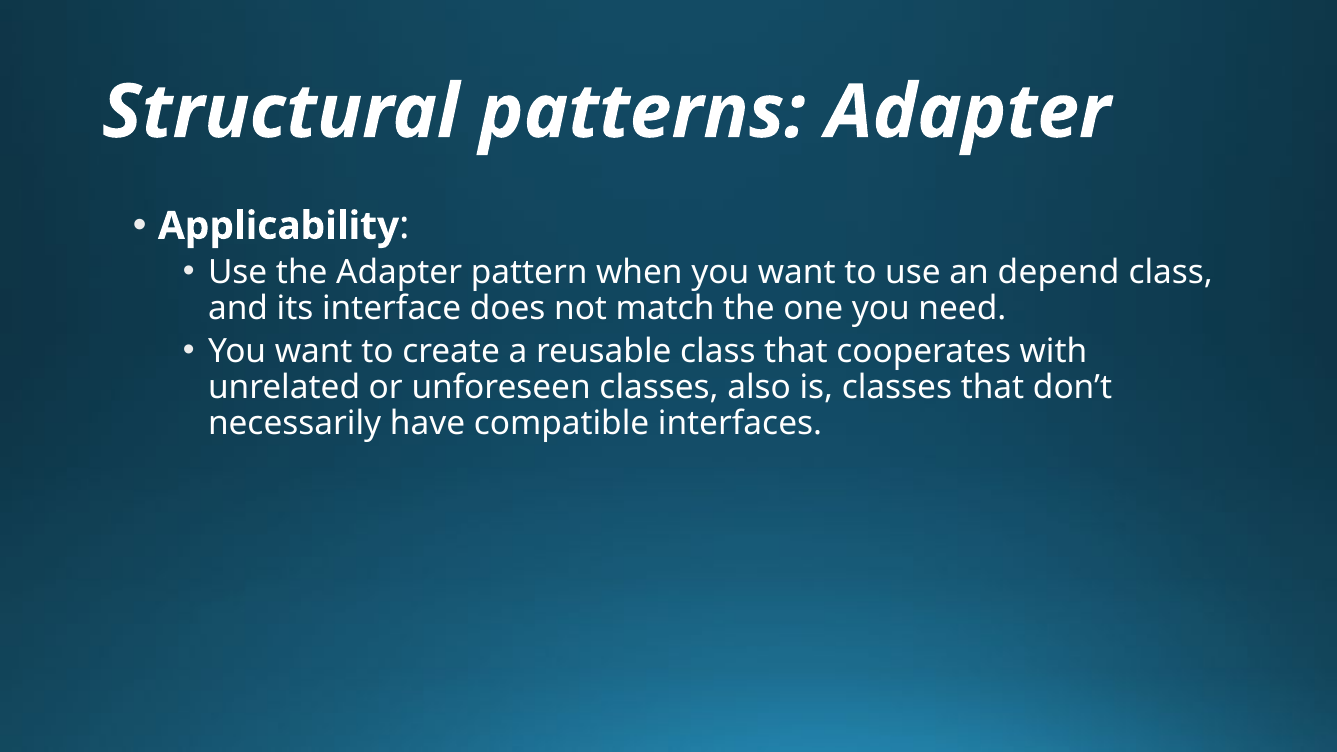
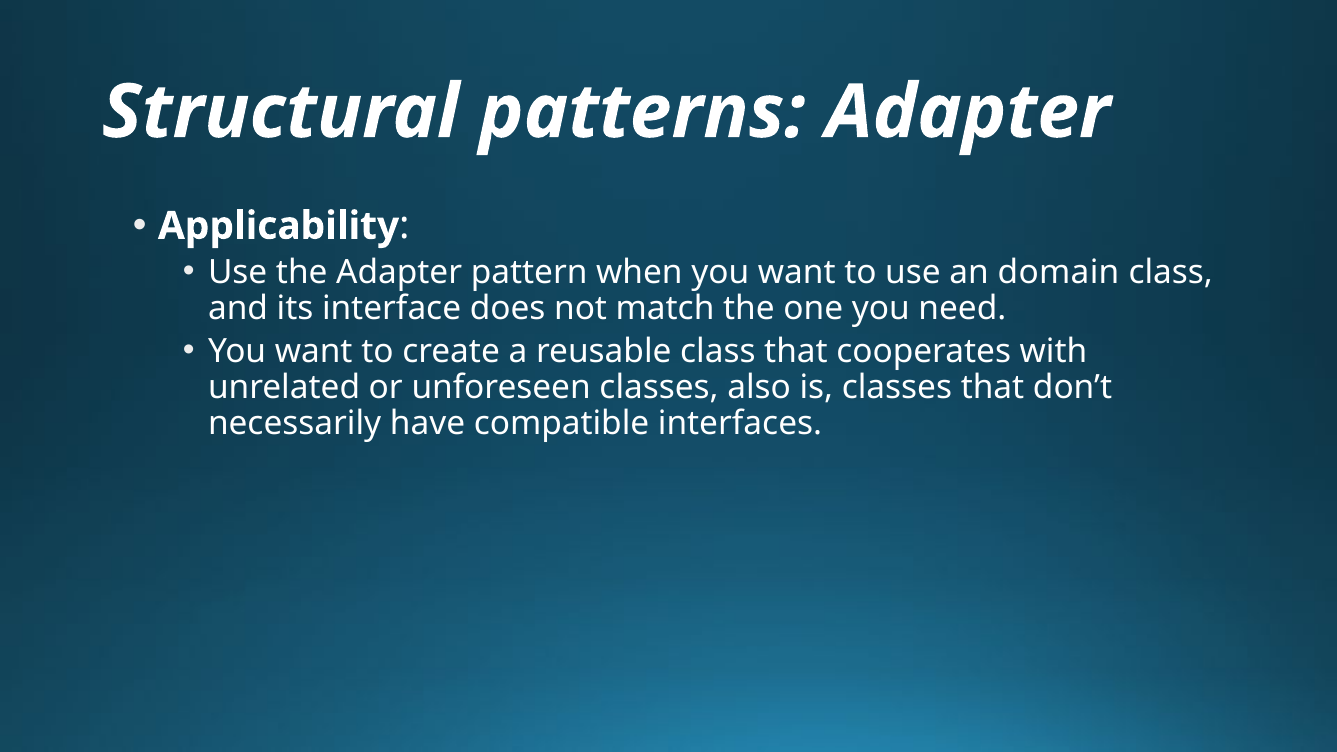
depend: depend -> domain (1058, 272)
